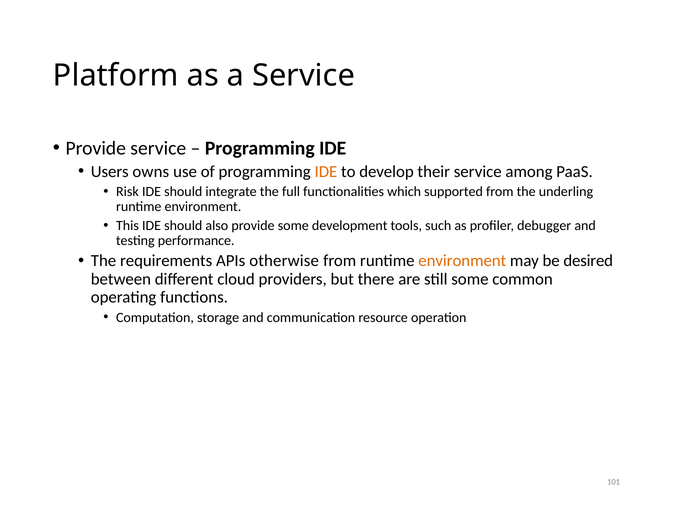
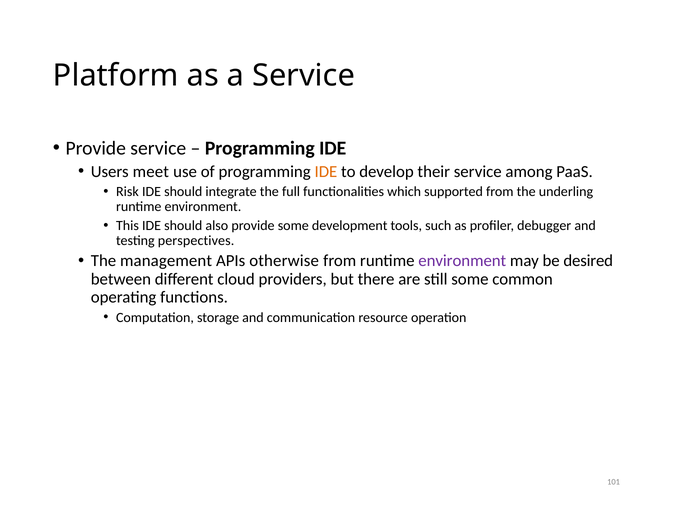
owns: owns -> meet (151, 171)
performance: performance -> perspectives (196, 241)
requirements: requirements -> management (166, 261)
environment colour: orange -> purple (462, 261)
